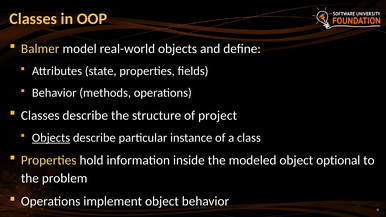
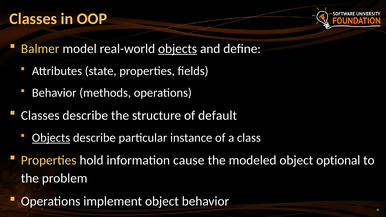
objects underline: none -> present (178, 49)
project: project -> default (218, 115)
inside: inside -> cause (189, 160)
